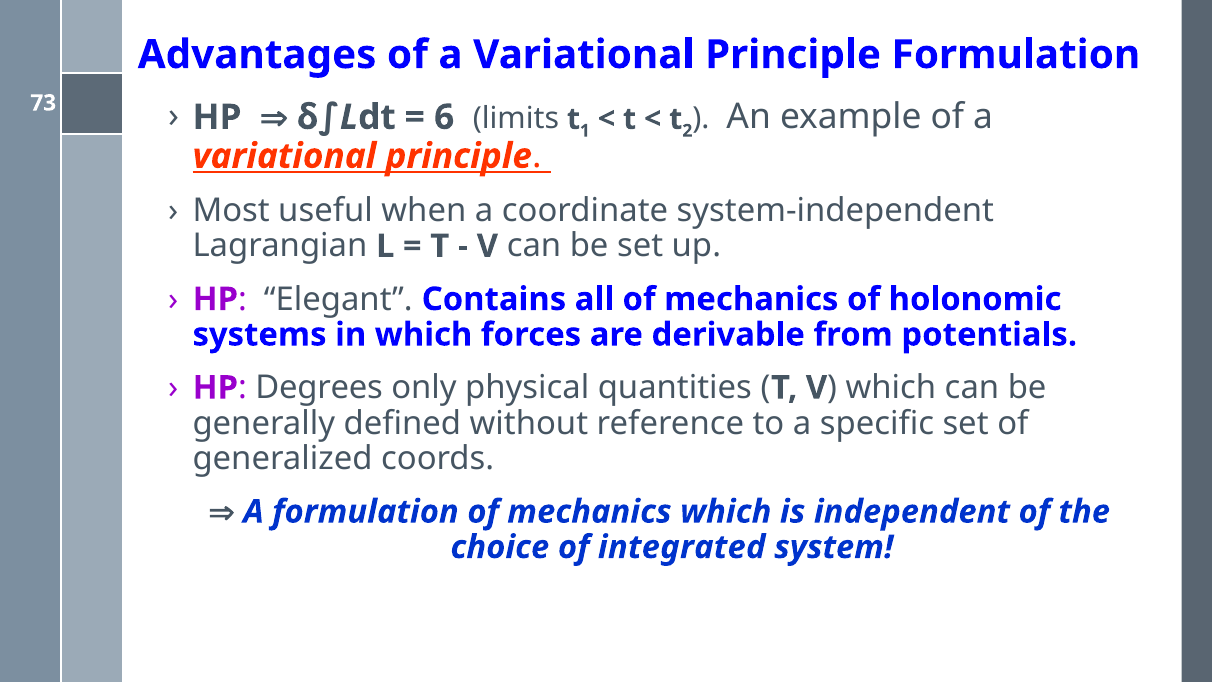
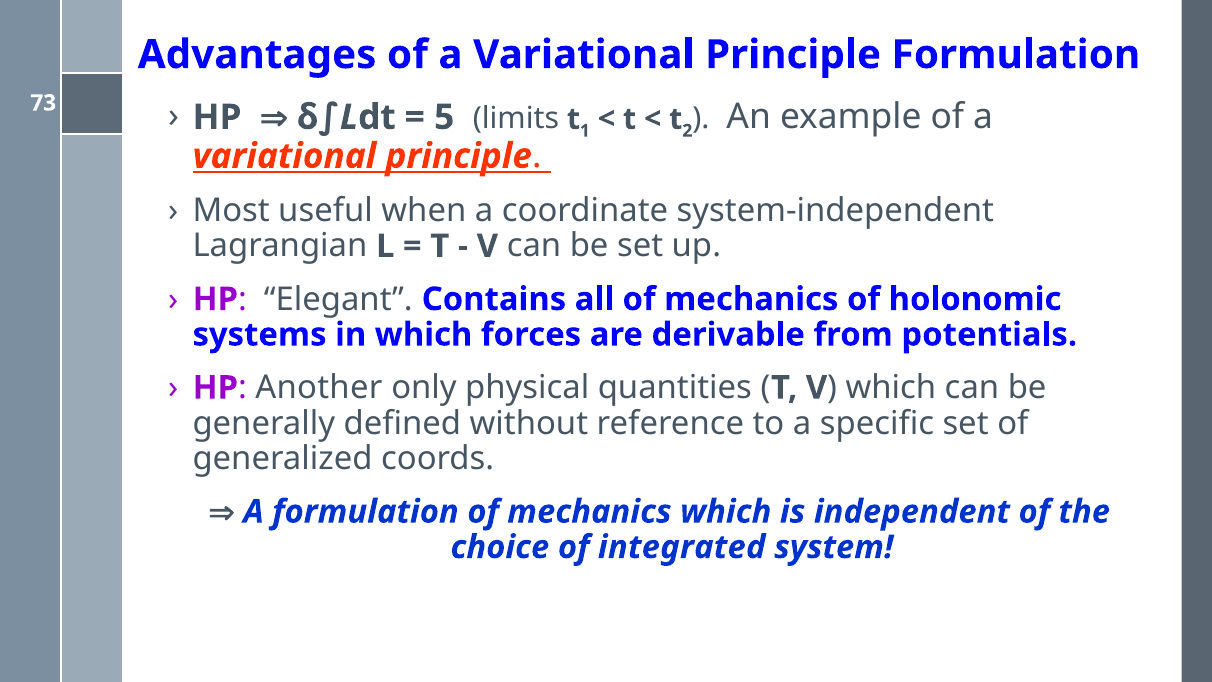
6: 6 -> 5 (444, 117)
Degrees: Degrees -> Another (319, 388)
